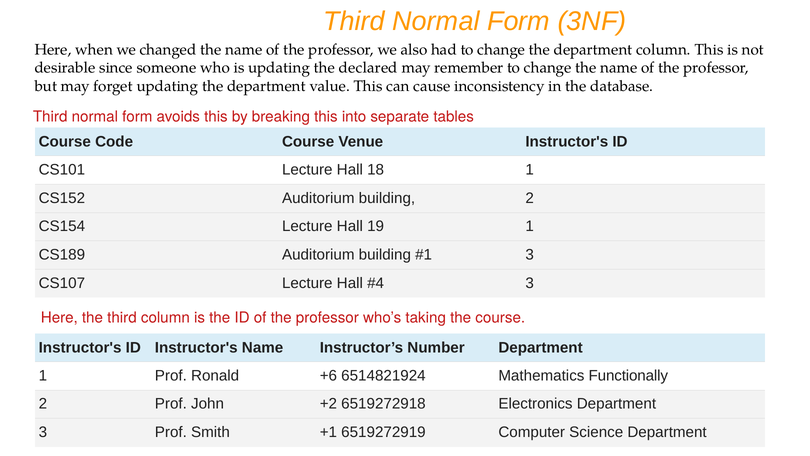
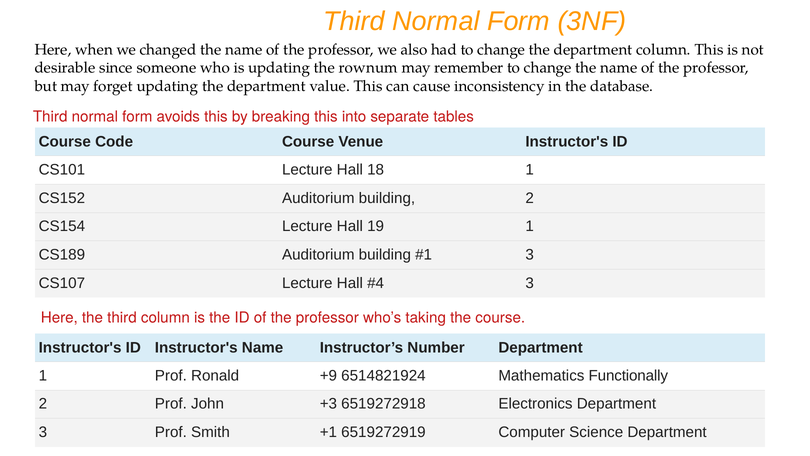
declared: declared -> rownum (368, 68)
+6: +6 -> +9 (328, 375)
+2: +2 -> +3 (328, 404)
